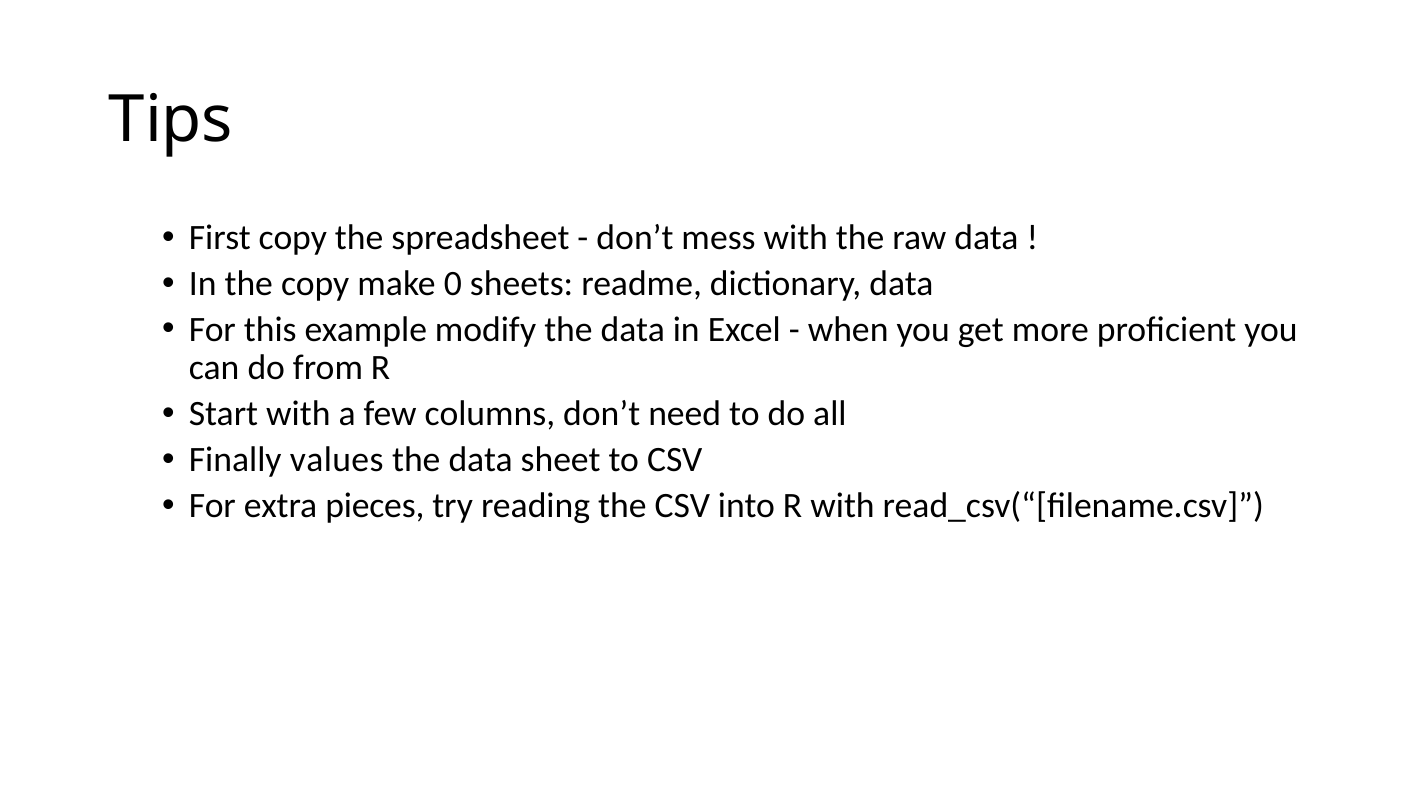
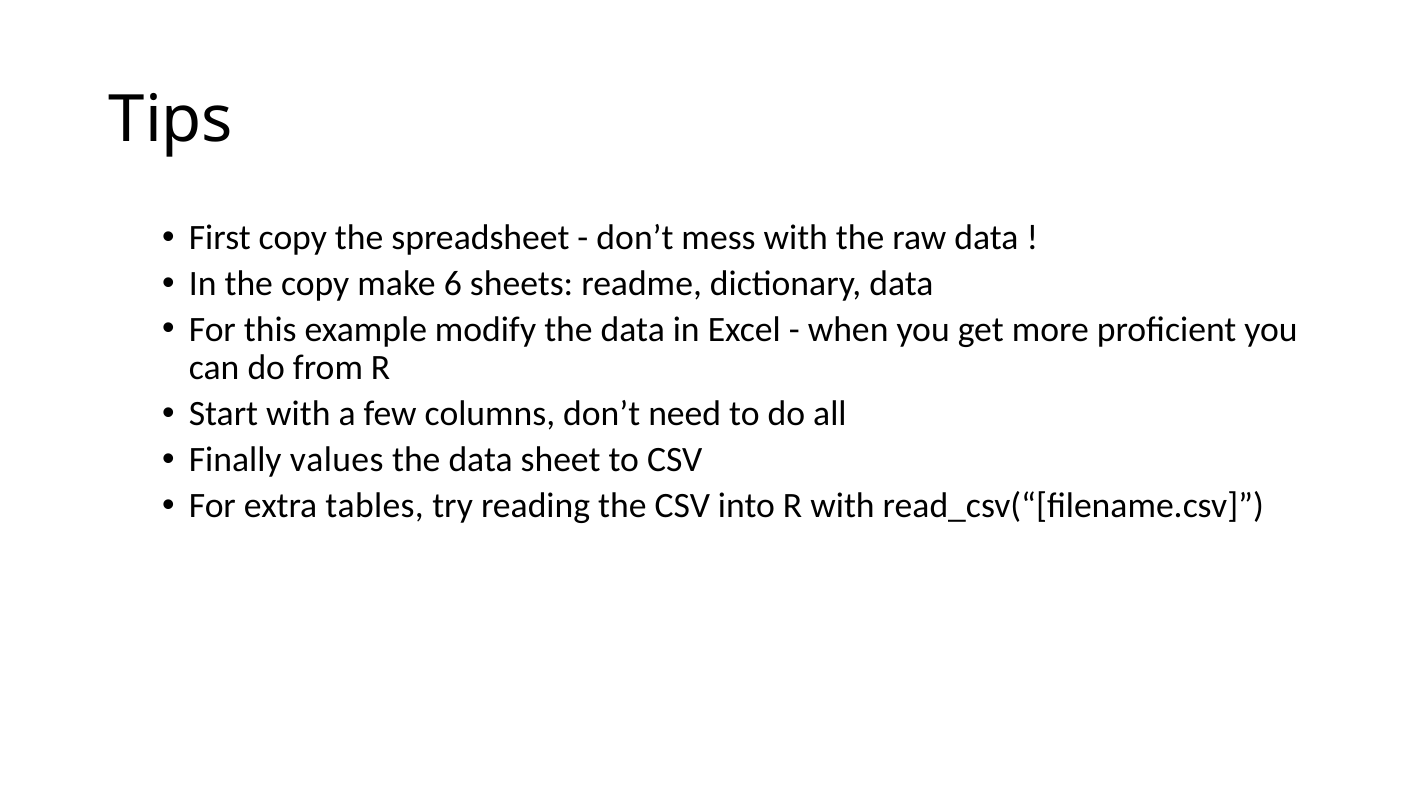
0: 0 -> 6 (453, 284)
pieces: pieces -> tables (375, 506)
